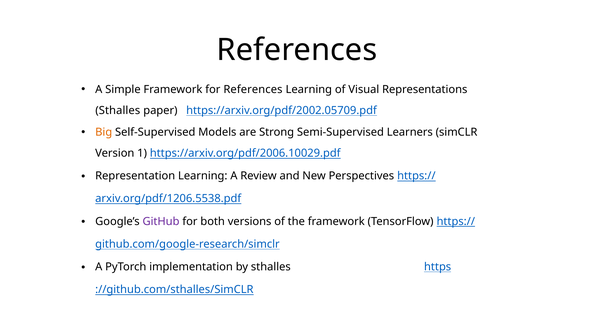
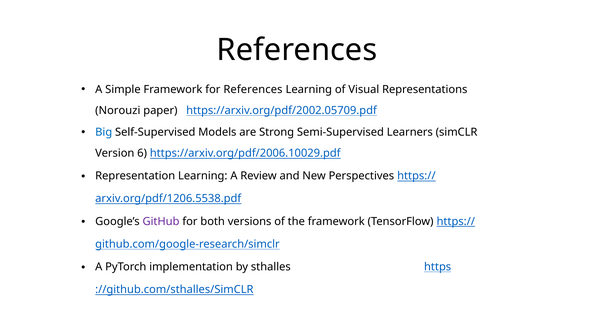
Sthalles: Sthalles -> Norouzi (118, 110)
Big colour: orange -> blue (104, 132)
1: 1 -> 6 (142, 153)
